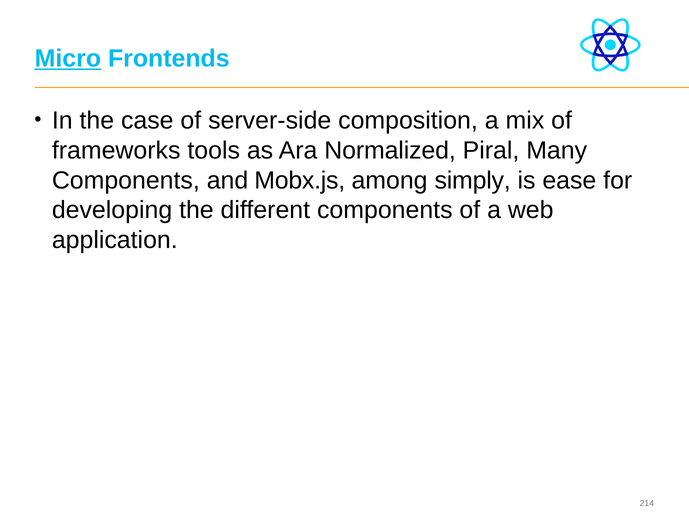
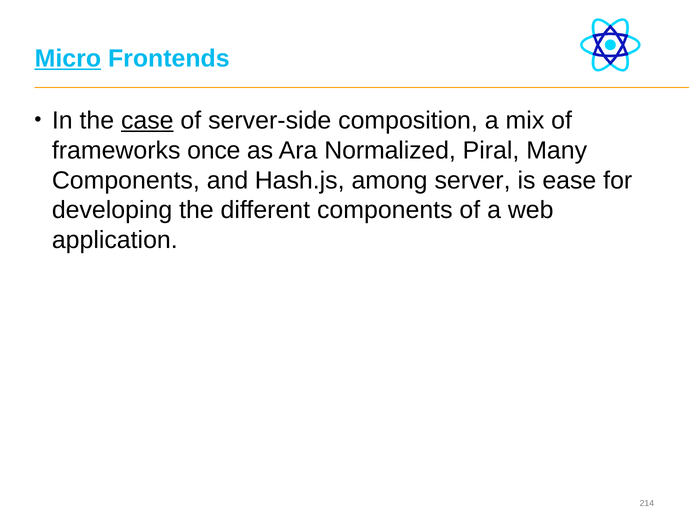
case underline: none -> present (147, 121)
tools: tools -> once (214, 151)
Mobx.js: Mobx.js -> Hash.js (300, 181)
simply: simply -> server (473, 181)
